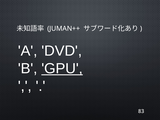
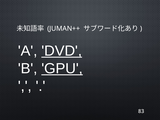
DVD underline: none -> present (62, 51)
